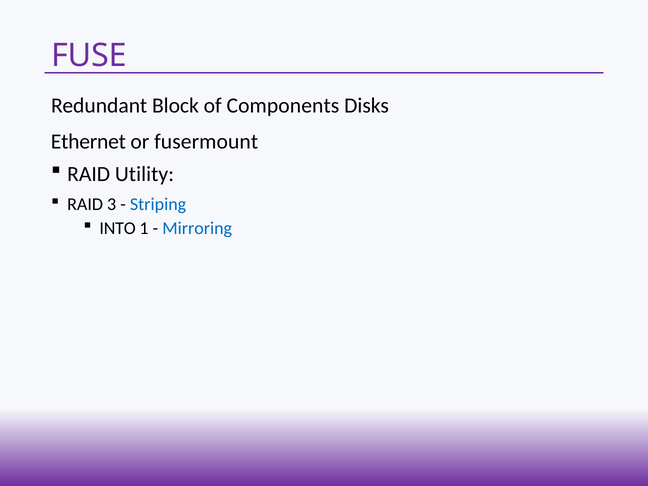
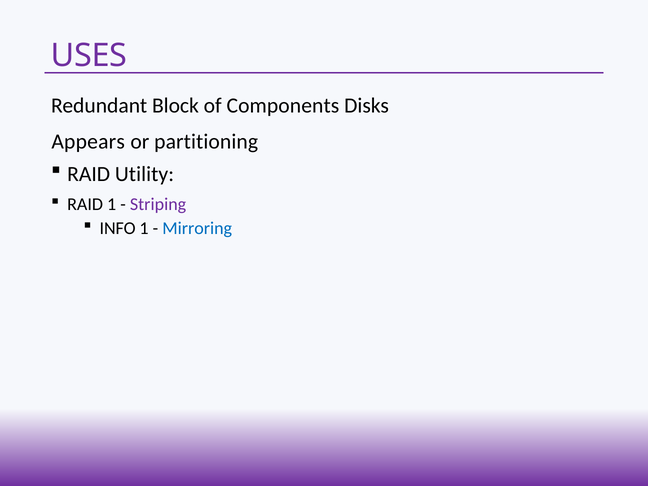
FUSE: FUSE -> USES (89, 56)
Ethernet: Ethernet -> Appears (88, 142)
fusermount: fusermount -> partitioning (206, 142)
RAID 3: 3 -> 1 (112, 204)
Striping colour: blue -> purple (158, 204)
INTO: INTO -> INFO (118, 228)
